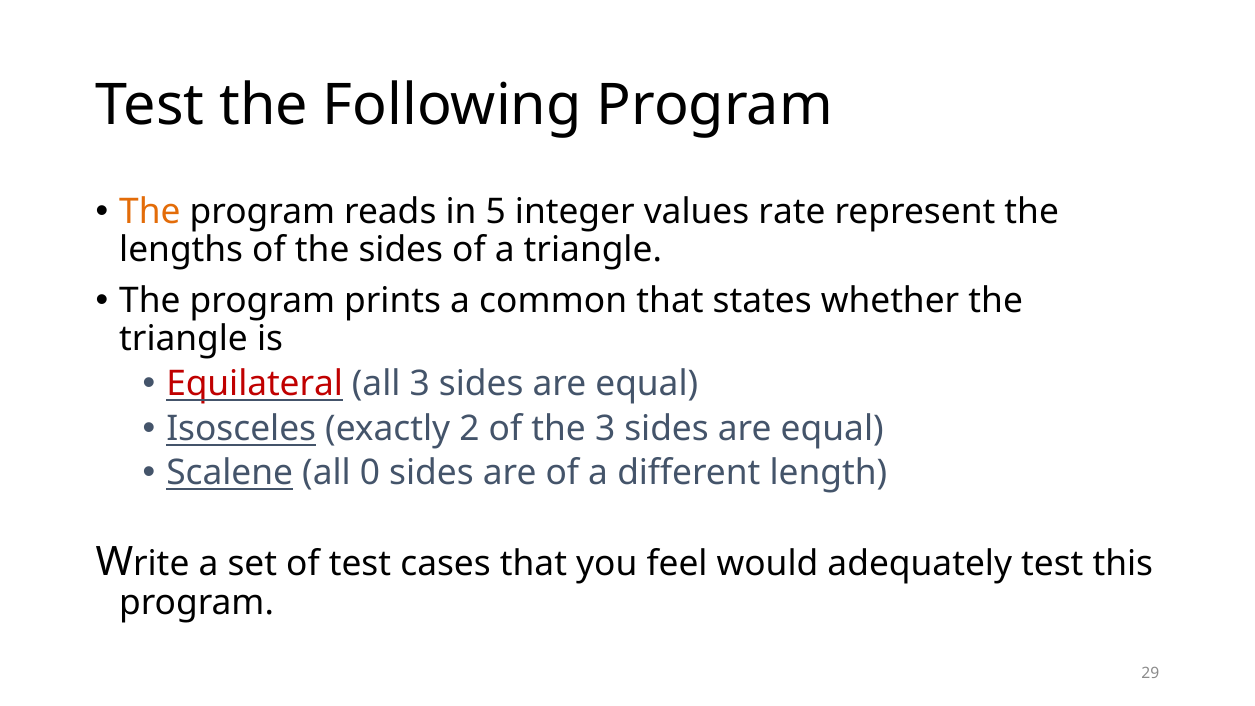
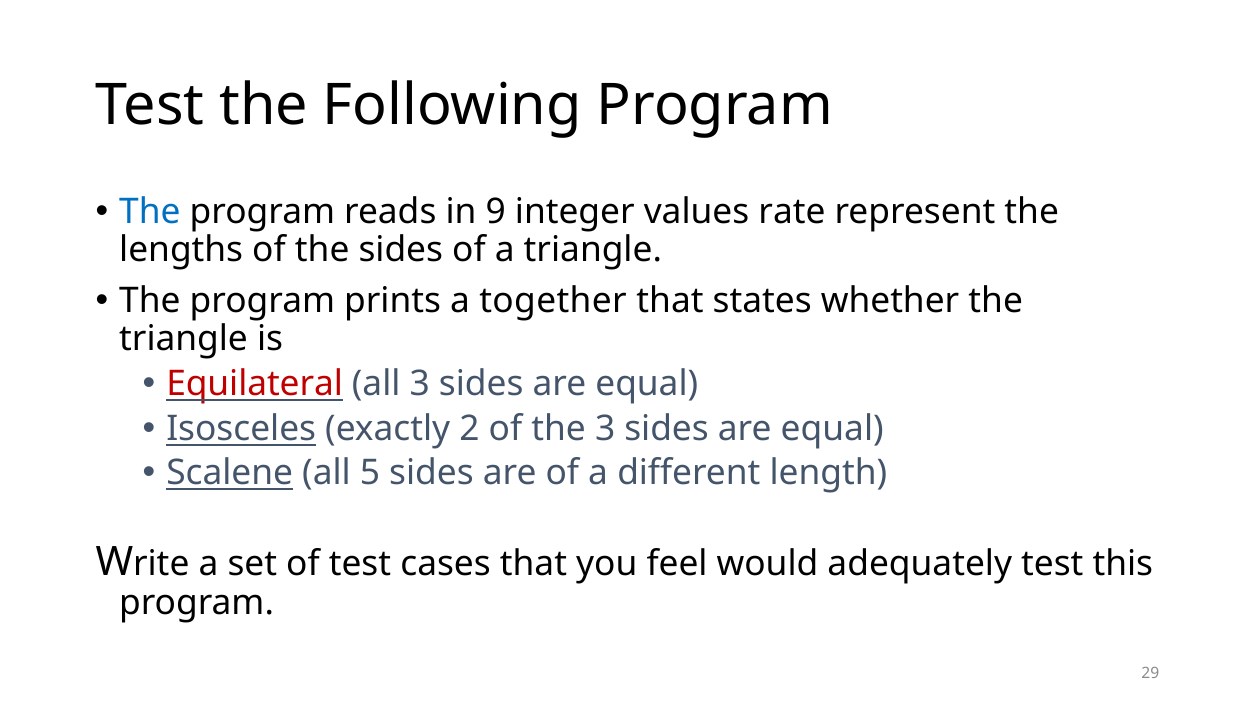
The colour: orange -> blue (150, 212)
5: 5 -> 9 (496, 212)
common: common -> together (553, 301)
0: 0 -> 5 (370, 473)
